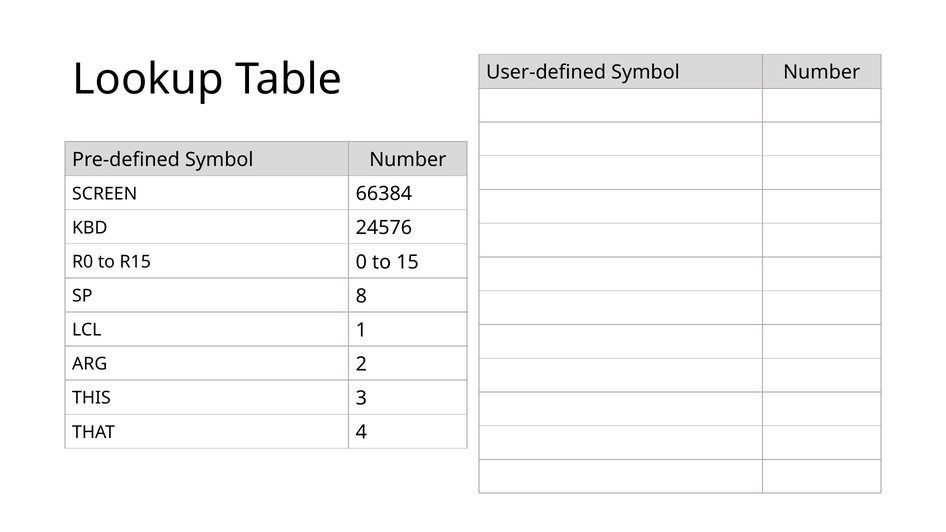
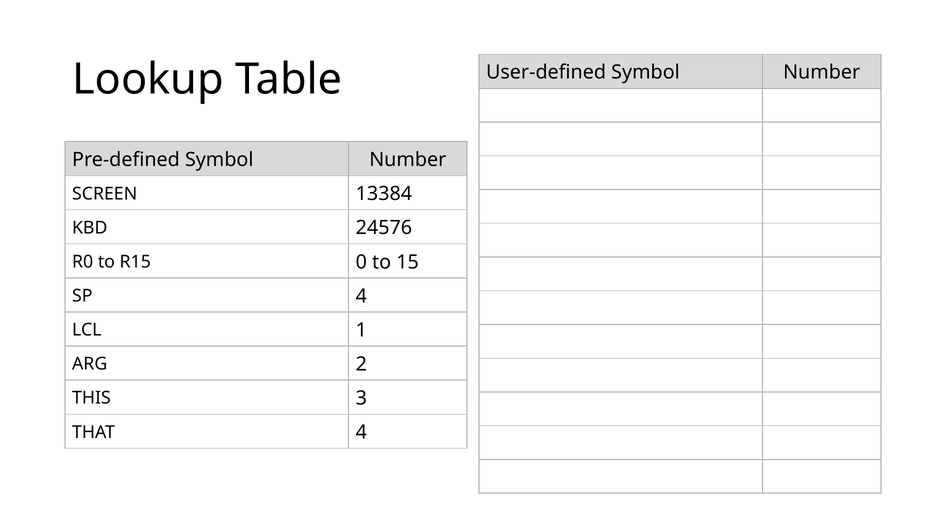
66384: 66384 -> 13384 (384, 194)
SP 8: 8 -> 4 (361, 296)
